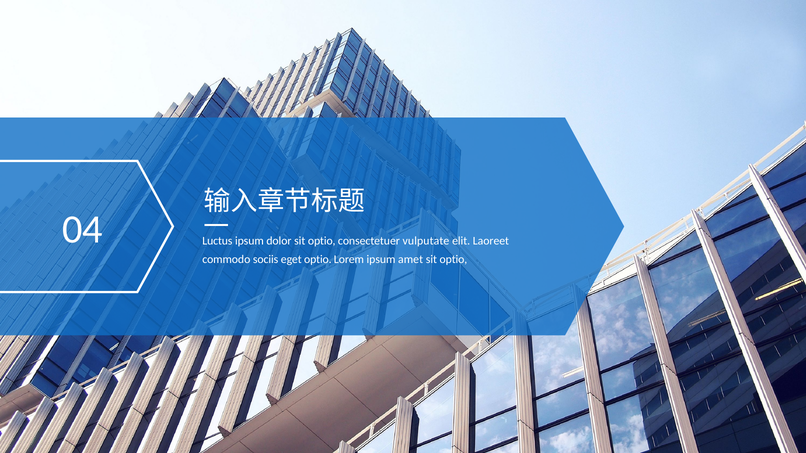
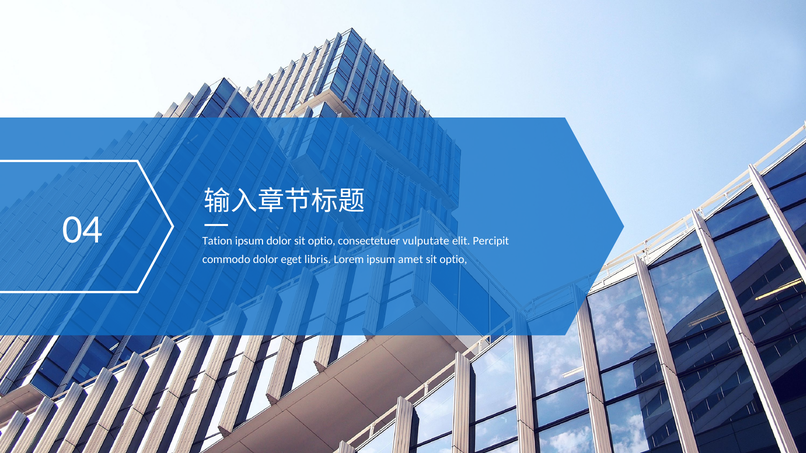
Luctus: Luctus -> Tation (217, 241)
Laoreet: Laoreet -> Percipit (491, 241)
commodo sociis: sociis -> dolor (266, 260)
eget optio: optio -> libris (318, 260)
